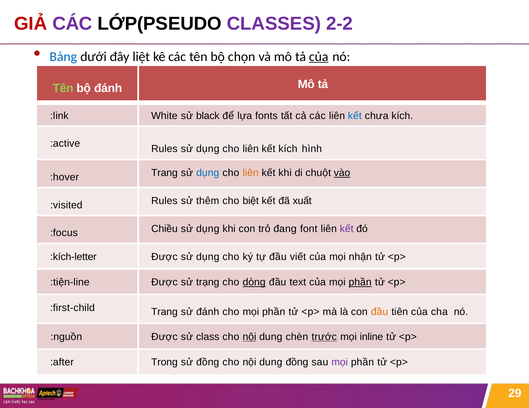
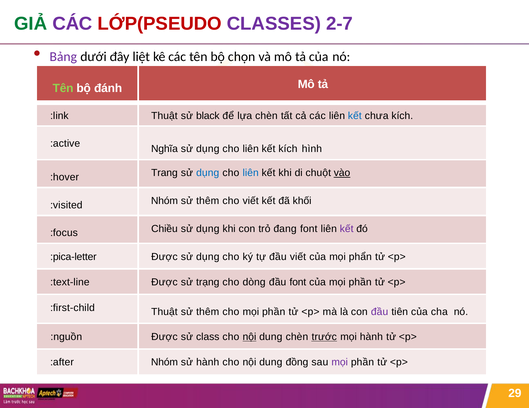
GIẢ colour: red -> green (31, 24)
LỚP(PSEUDO colour: black -> red (160, 24)
2-2: 2-2 -> 2-7 (340, 24)
Bảng colour: blue -> purple (63, 57)
của underline: present -> none (319, 57)
:link White: White -> Thuật (164, 116)
lựa fonts: fonts -> chèn (266, 116)
Rules: Rules -> Nghĩa (164, 149)
liên colour: orange -> blue (251, 173)
:visited Rules: Rules -> Nhóm (164, 201)
cho biệt: biệt -> viết (251, 201)
xuất: xuất -> khối (302, 201)
:kích-letter: :kích-letter -> :pica-letter (73, 257)
nhận: nhận -> phẩn (360, 257)
:tiện-line: :tiện-line -> :text-line (70, 283)
dòng underline: present -> none (254, 283)
đầu text: text -> font (298, 283)
phần underline: present -> none (360, 283)
:first-child Trang: Trang -> Thuật (164, 313)
đánh: đánh -> thêm (208, 313)
đầu colour: orange -> purple (380, 313)
mọi inline: inline -> hành (371, 337)
:after Trong: Trong -> Nhóm (164, 363)
sử đồng: đồng -> hành (208, 363)
